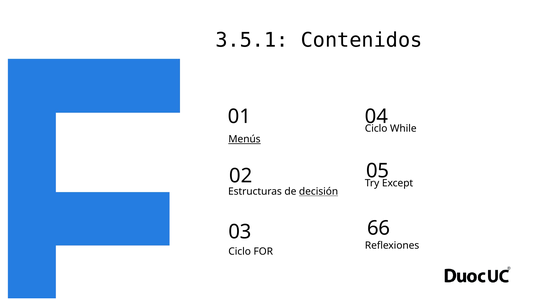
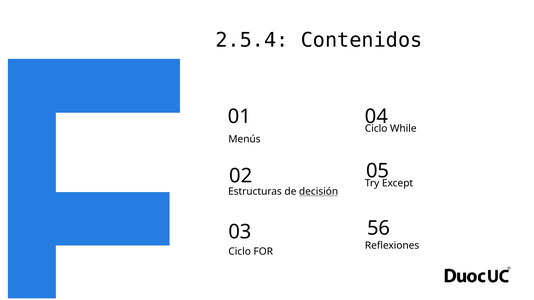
3.5.1: 3.5.1 -> 2.5.4 (252, 40)
Menús underline: present -> none (245, 139)
66: 66 -> 56 (379, 228)
